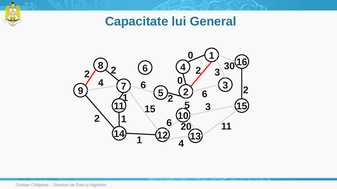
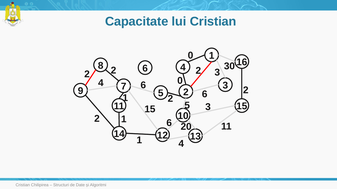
lui General: General -> Cristian (213, 21)
